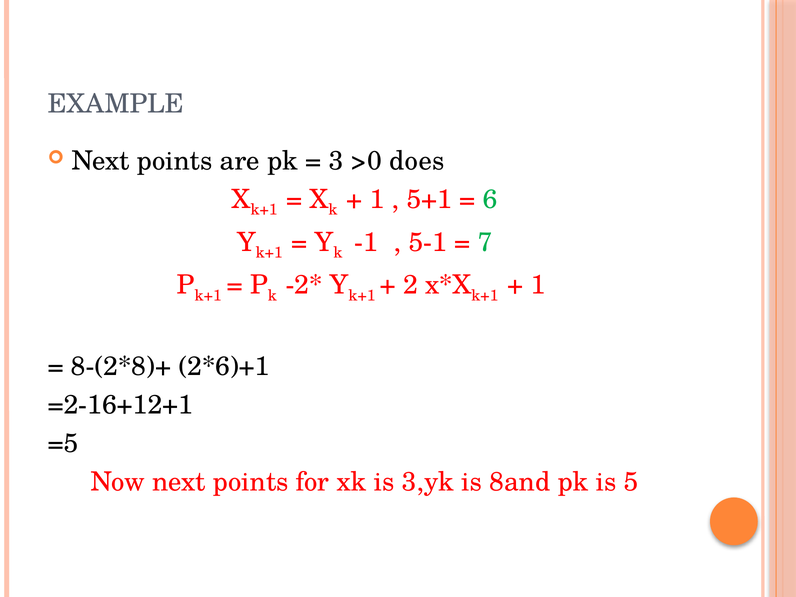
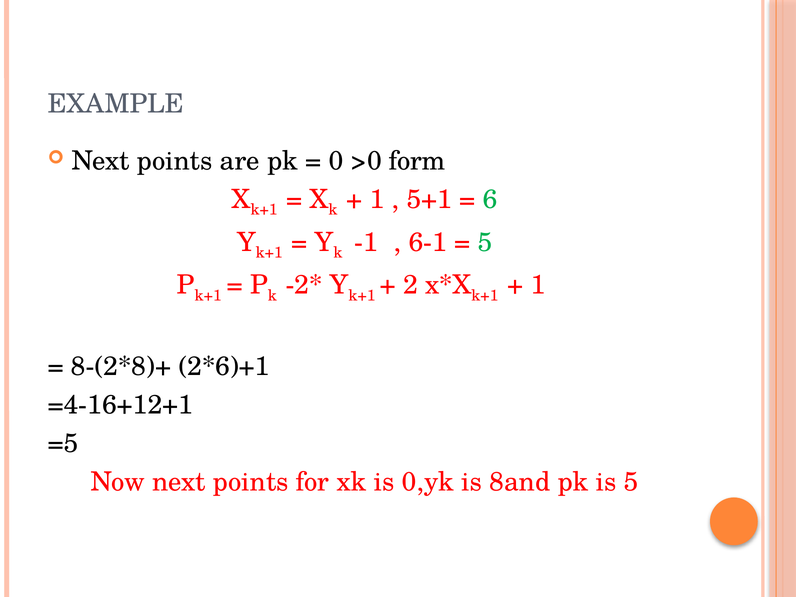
3: 3 -> 0 (336, 161)
does: does -> form (417, 161)
5-1: 5-1 -> 6-1 (428, 242)
7: 7 -> 5 (485, 242)
=2-16+12+1: =2-16+12+1 -> =4-16+12+1 (120, 405)
3,yk: 3,yk -> 0,yk (428, 482)
